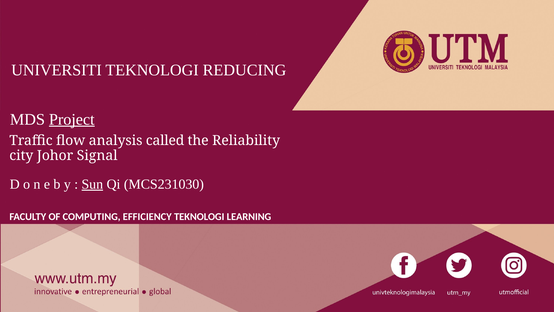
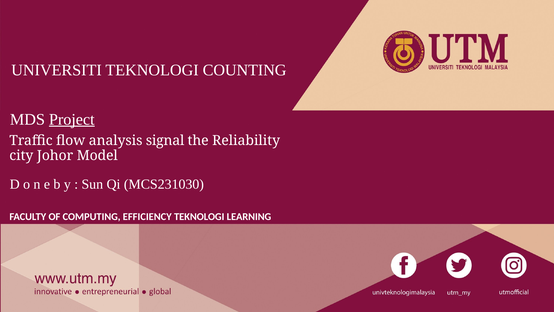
REDUCING: REDUCING -> COUNTING (245, 70)
called: called -> signal (165, 140)
Signal: Signal -> Model (97, 155)
Sun underline: present -> none (92, 184)
